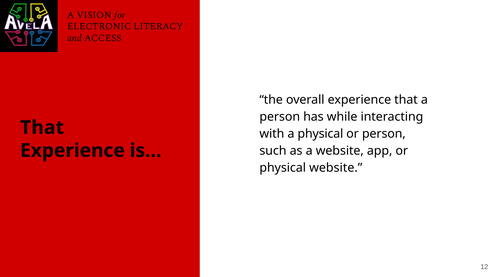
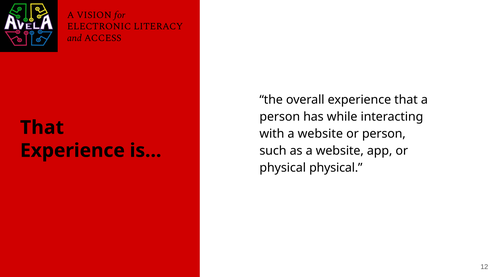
with a physical: physical -> website (320, 134)
physical website: website -> physical (336, 168)
